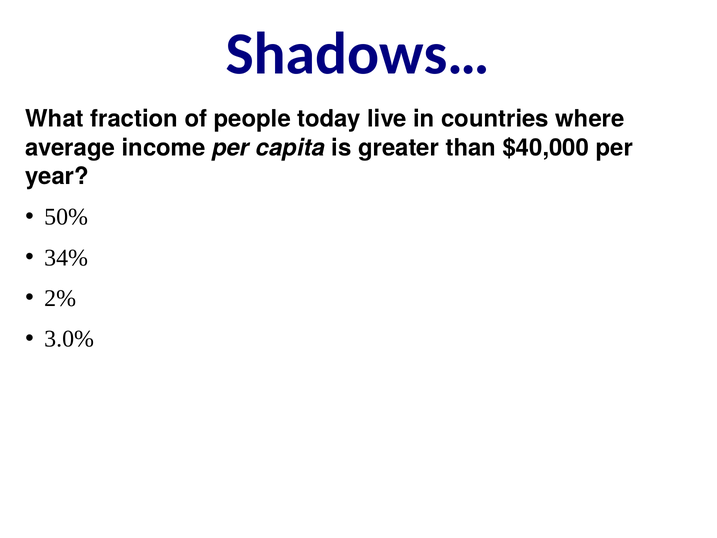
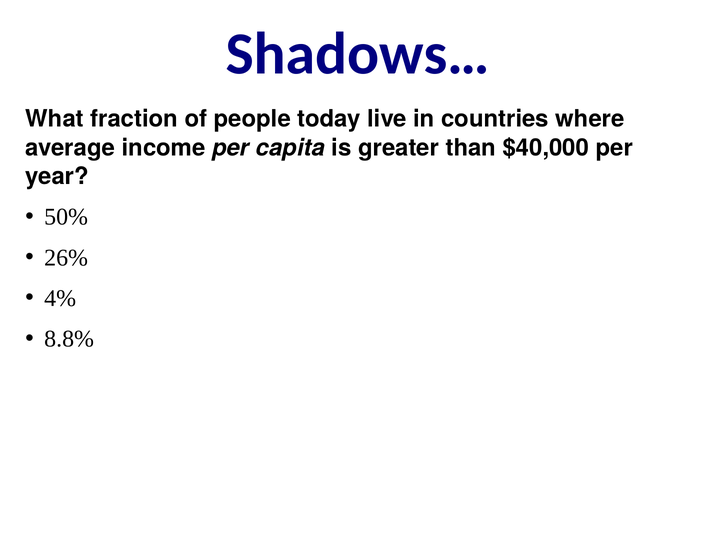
34%: 34% -> 26% (66, 258)
2%: 2% -> 4% (60, 298)
3.0%: 3.0% -> 8.8% (69, 339)
